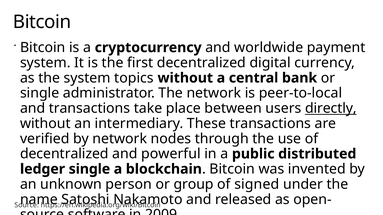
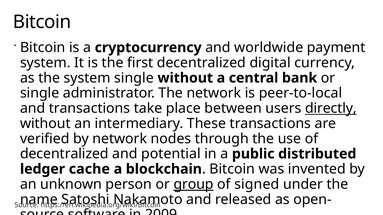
system topics: topics -> single (134, 78)
powerful: powerful -> potential (171, 154)
ledger single: single -> cache (89, 169)
group underline: none -> present (194, 185)
